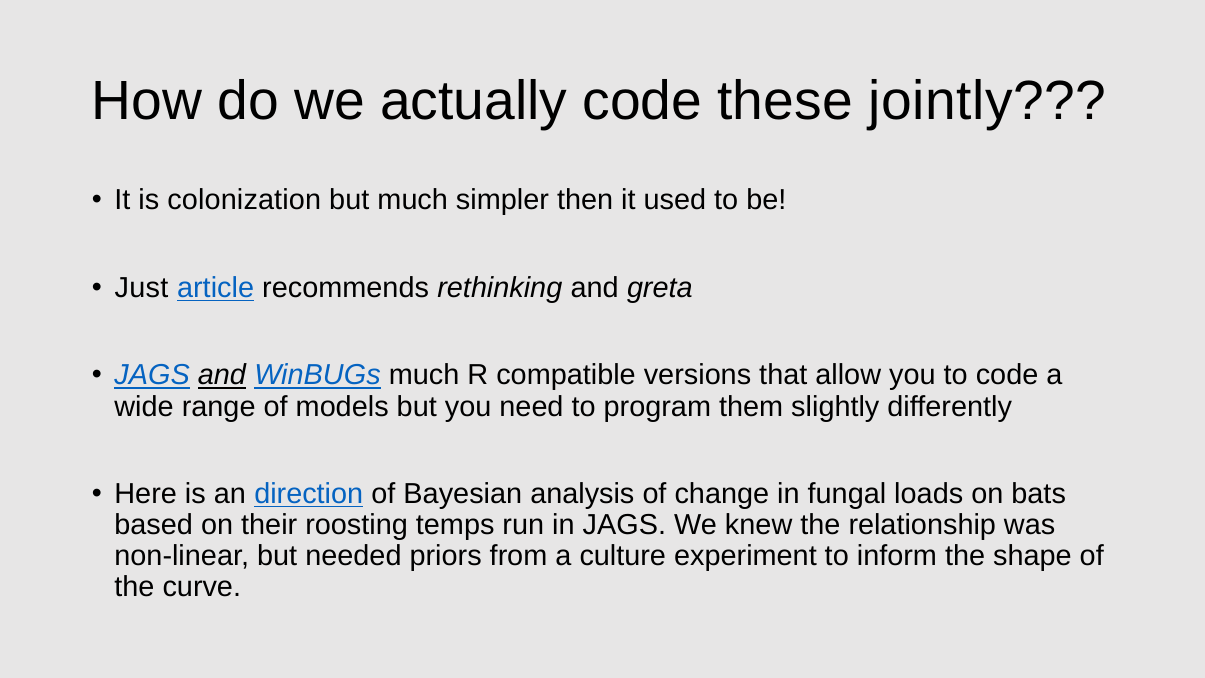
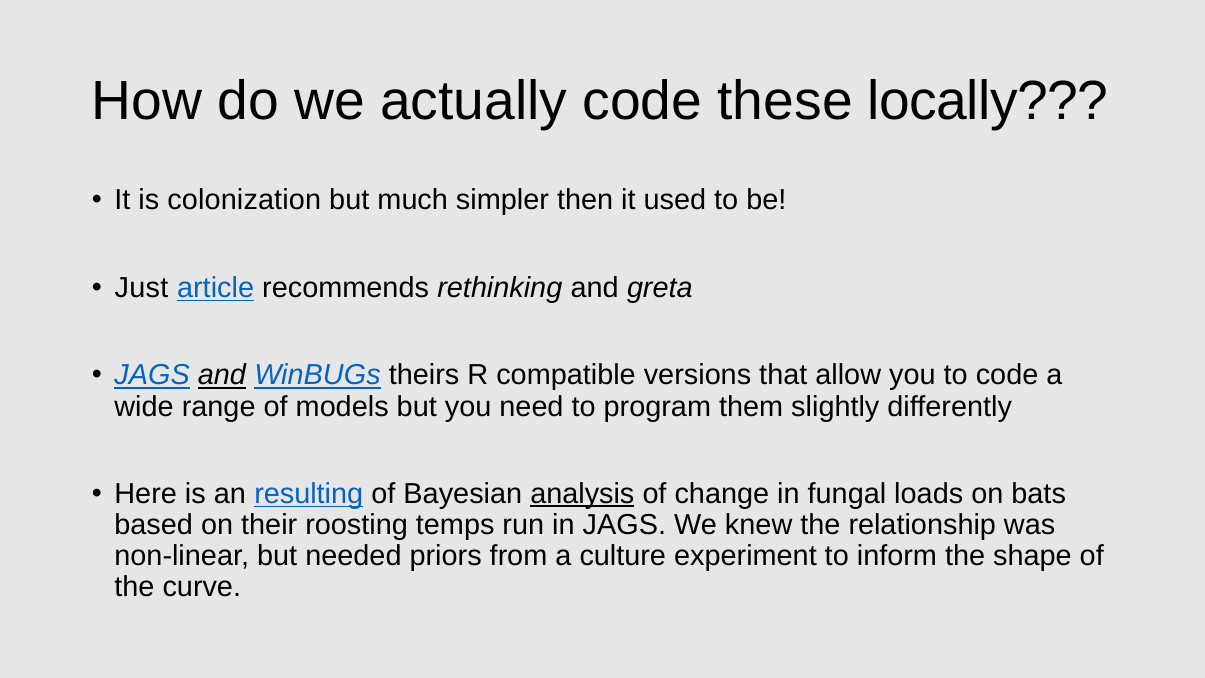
jointly: jointly -> locally (988, 101)
WinBUGs much: much -> theirs (424, 375)
direction: direction -> resulting (309, 494)
analysis underline: none -> present (582, 494)
